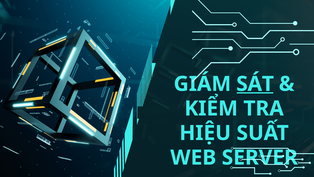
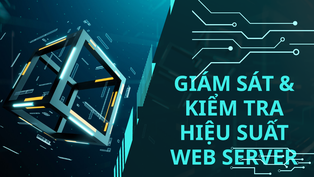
SÁT underline: present -> none (255, 84)
